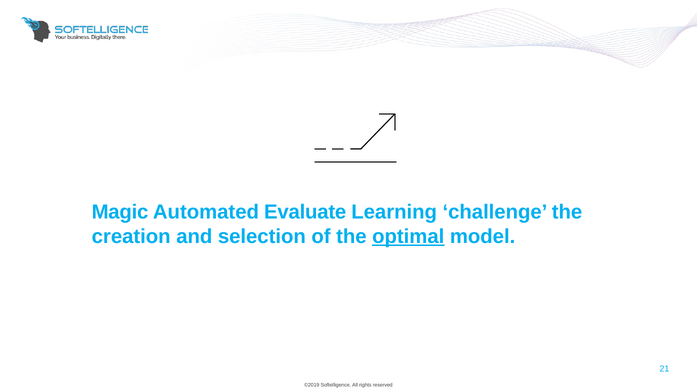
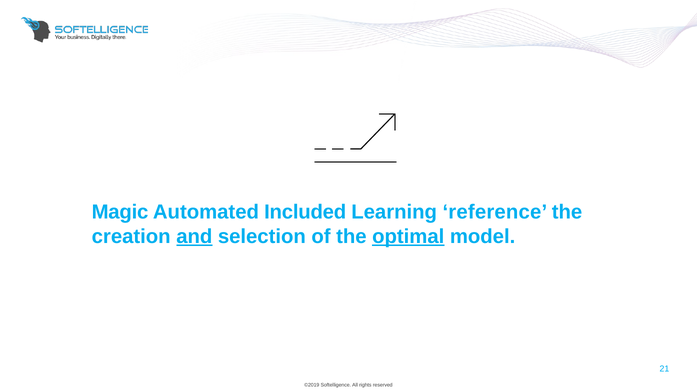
Evaluate: Evaluate -> Included (305, 212)
challenge: challenge -> reference (495, 212)
and underline: none -> present (194, 237)
